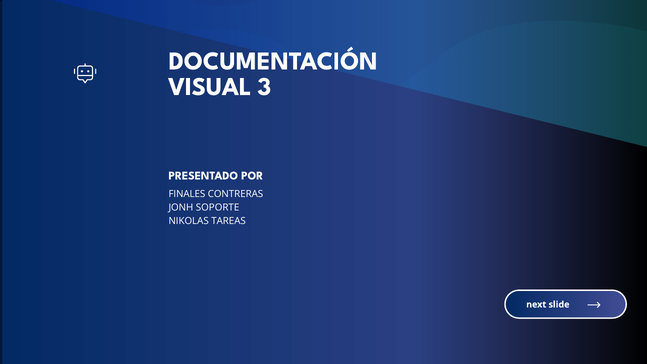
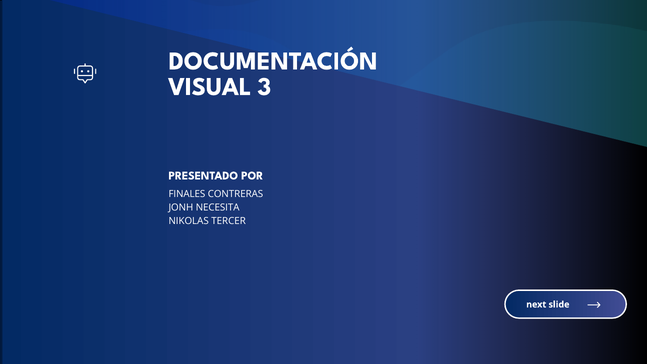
SOPORTE: SOPORTE -> NECESITA (218, 207)
TAREAS: TAREAS -> TERCER (229, 221)
